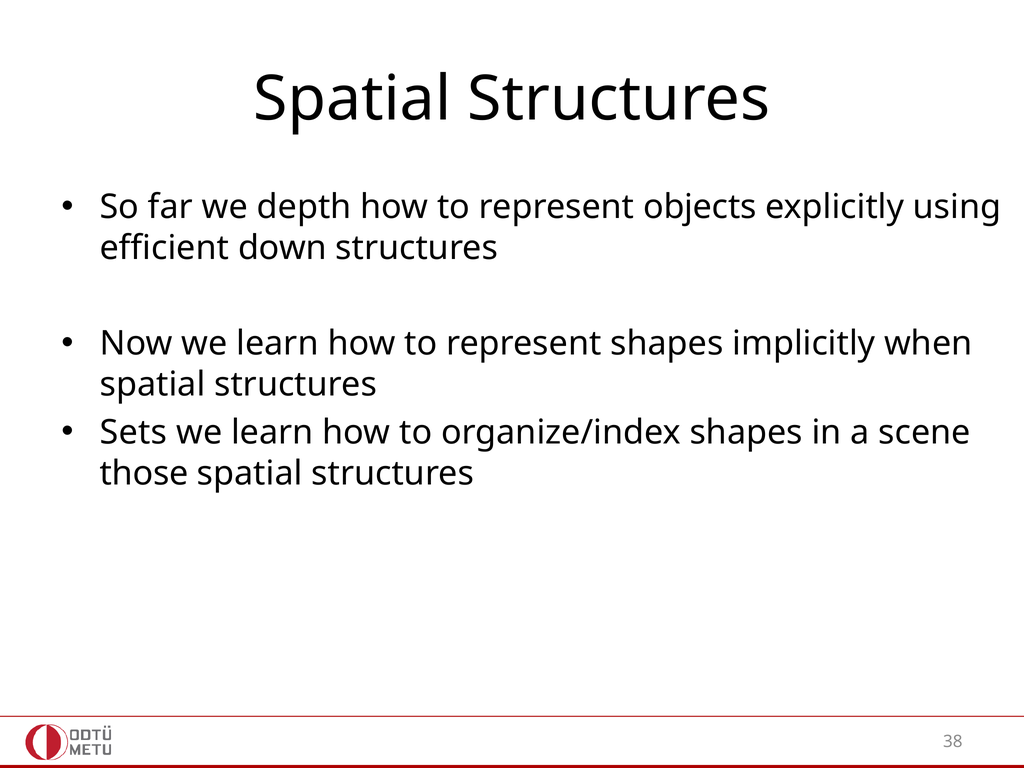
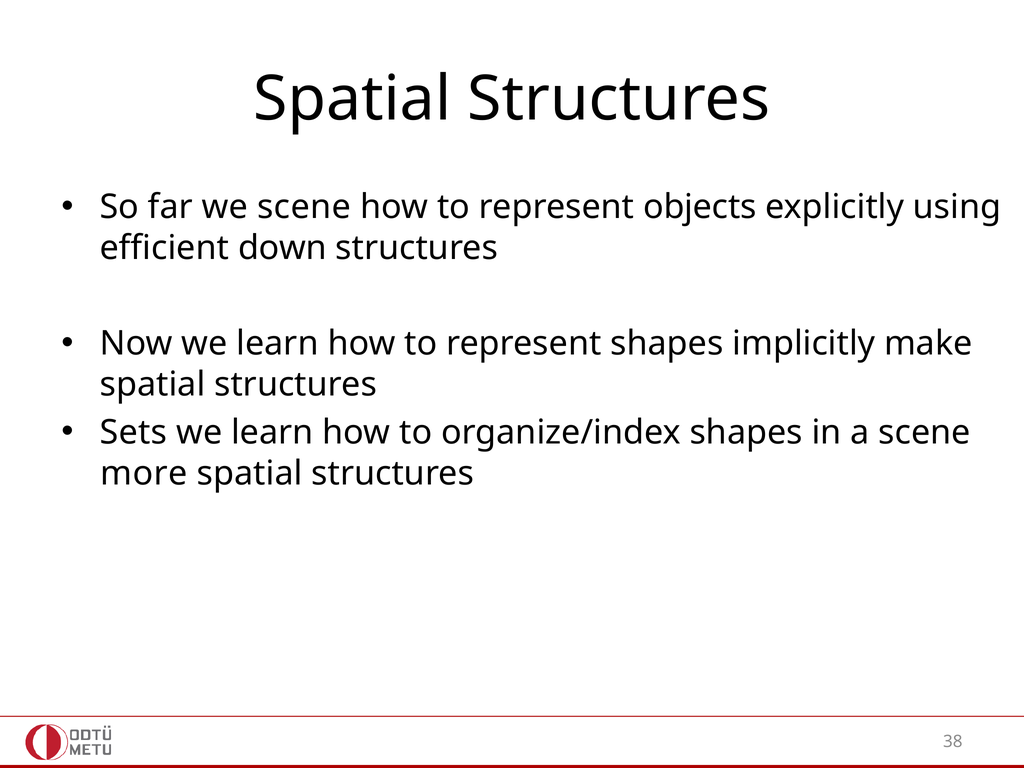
we depth: depth -> scene (304, 207)
when: when -> make (928, 344)
those: those -> more (144, 473)
